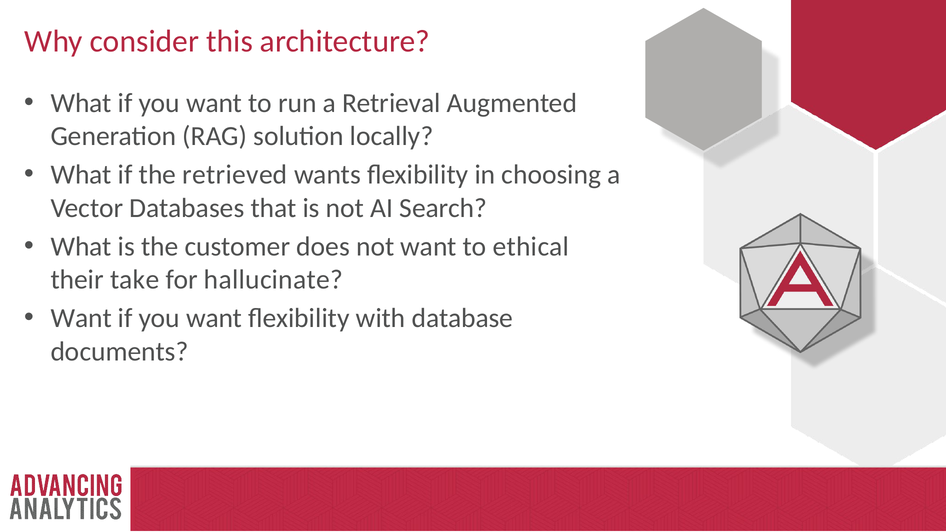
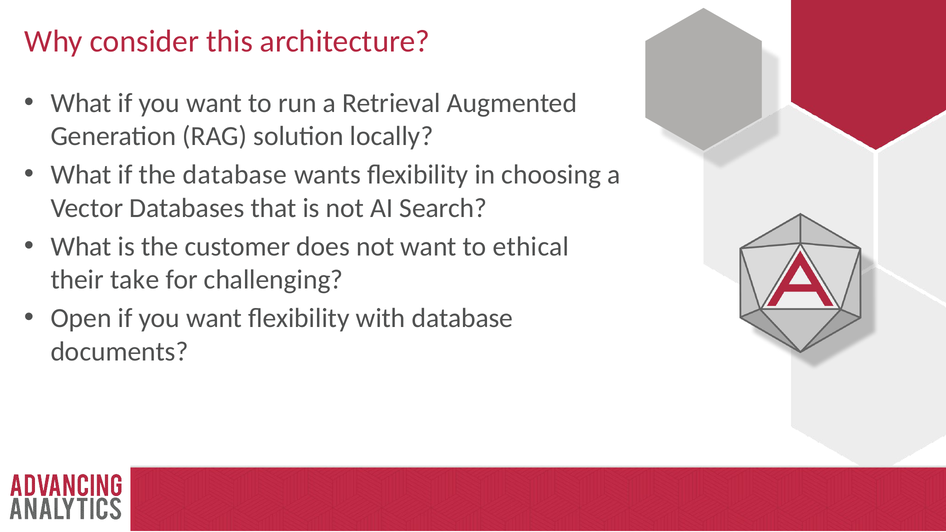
the retrieved: retrieved -> database (235, 175)
hallucinate: hallucinate -> challenging (274, 280)
Want: Want -> Open (81, 318)
